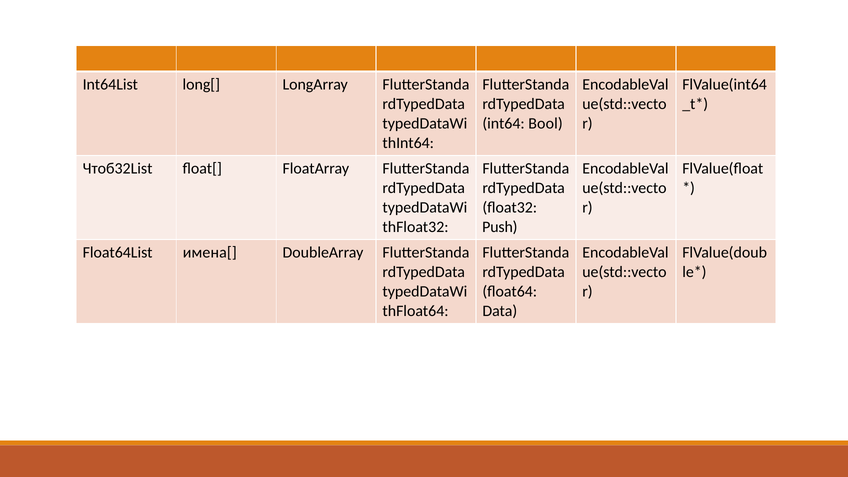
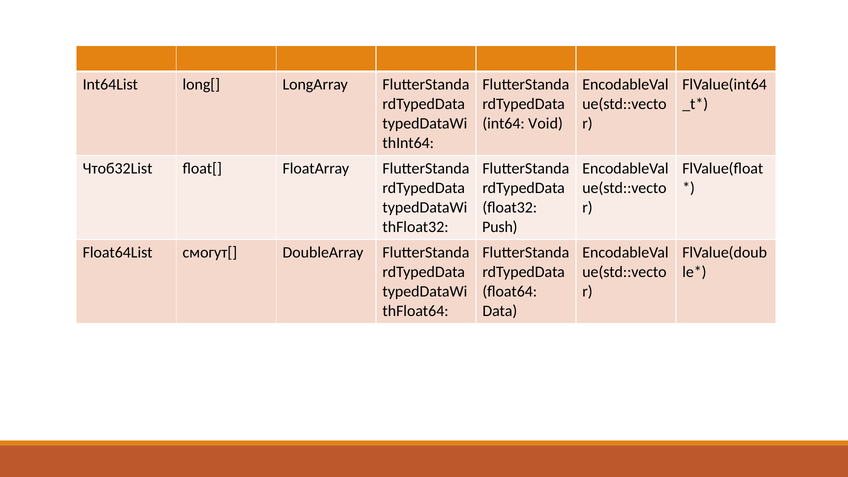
Bool: Bool -> Void (546, 123)
имена[: имена[ -> смогут[ (210, 253)
